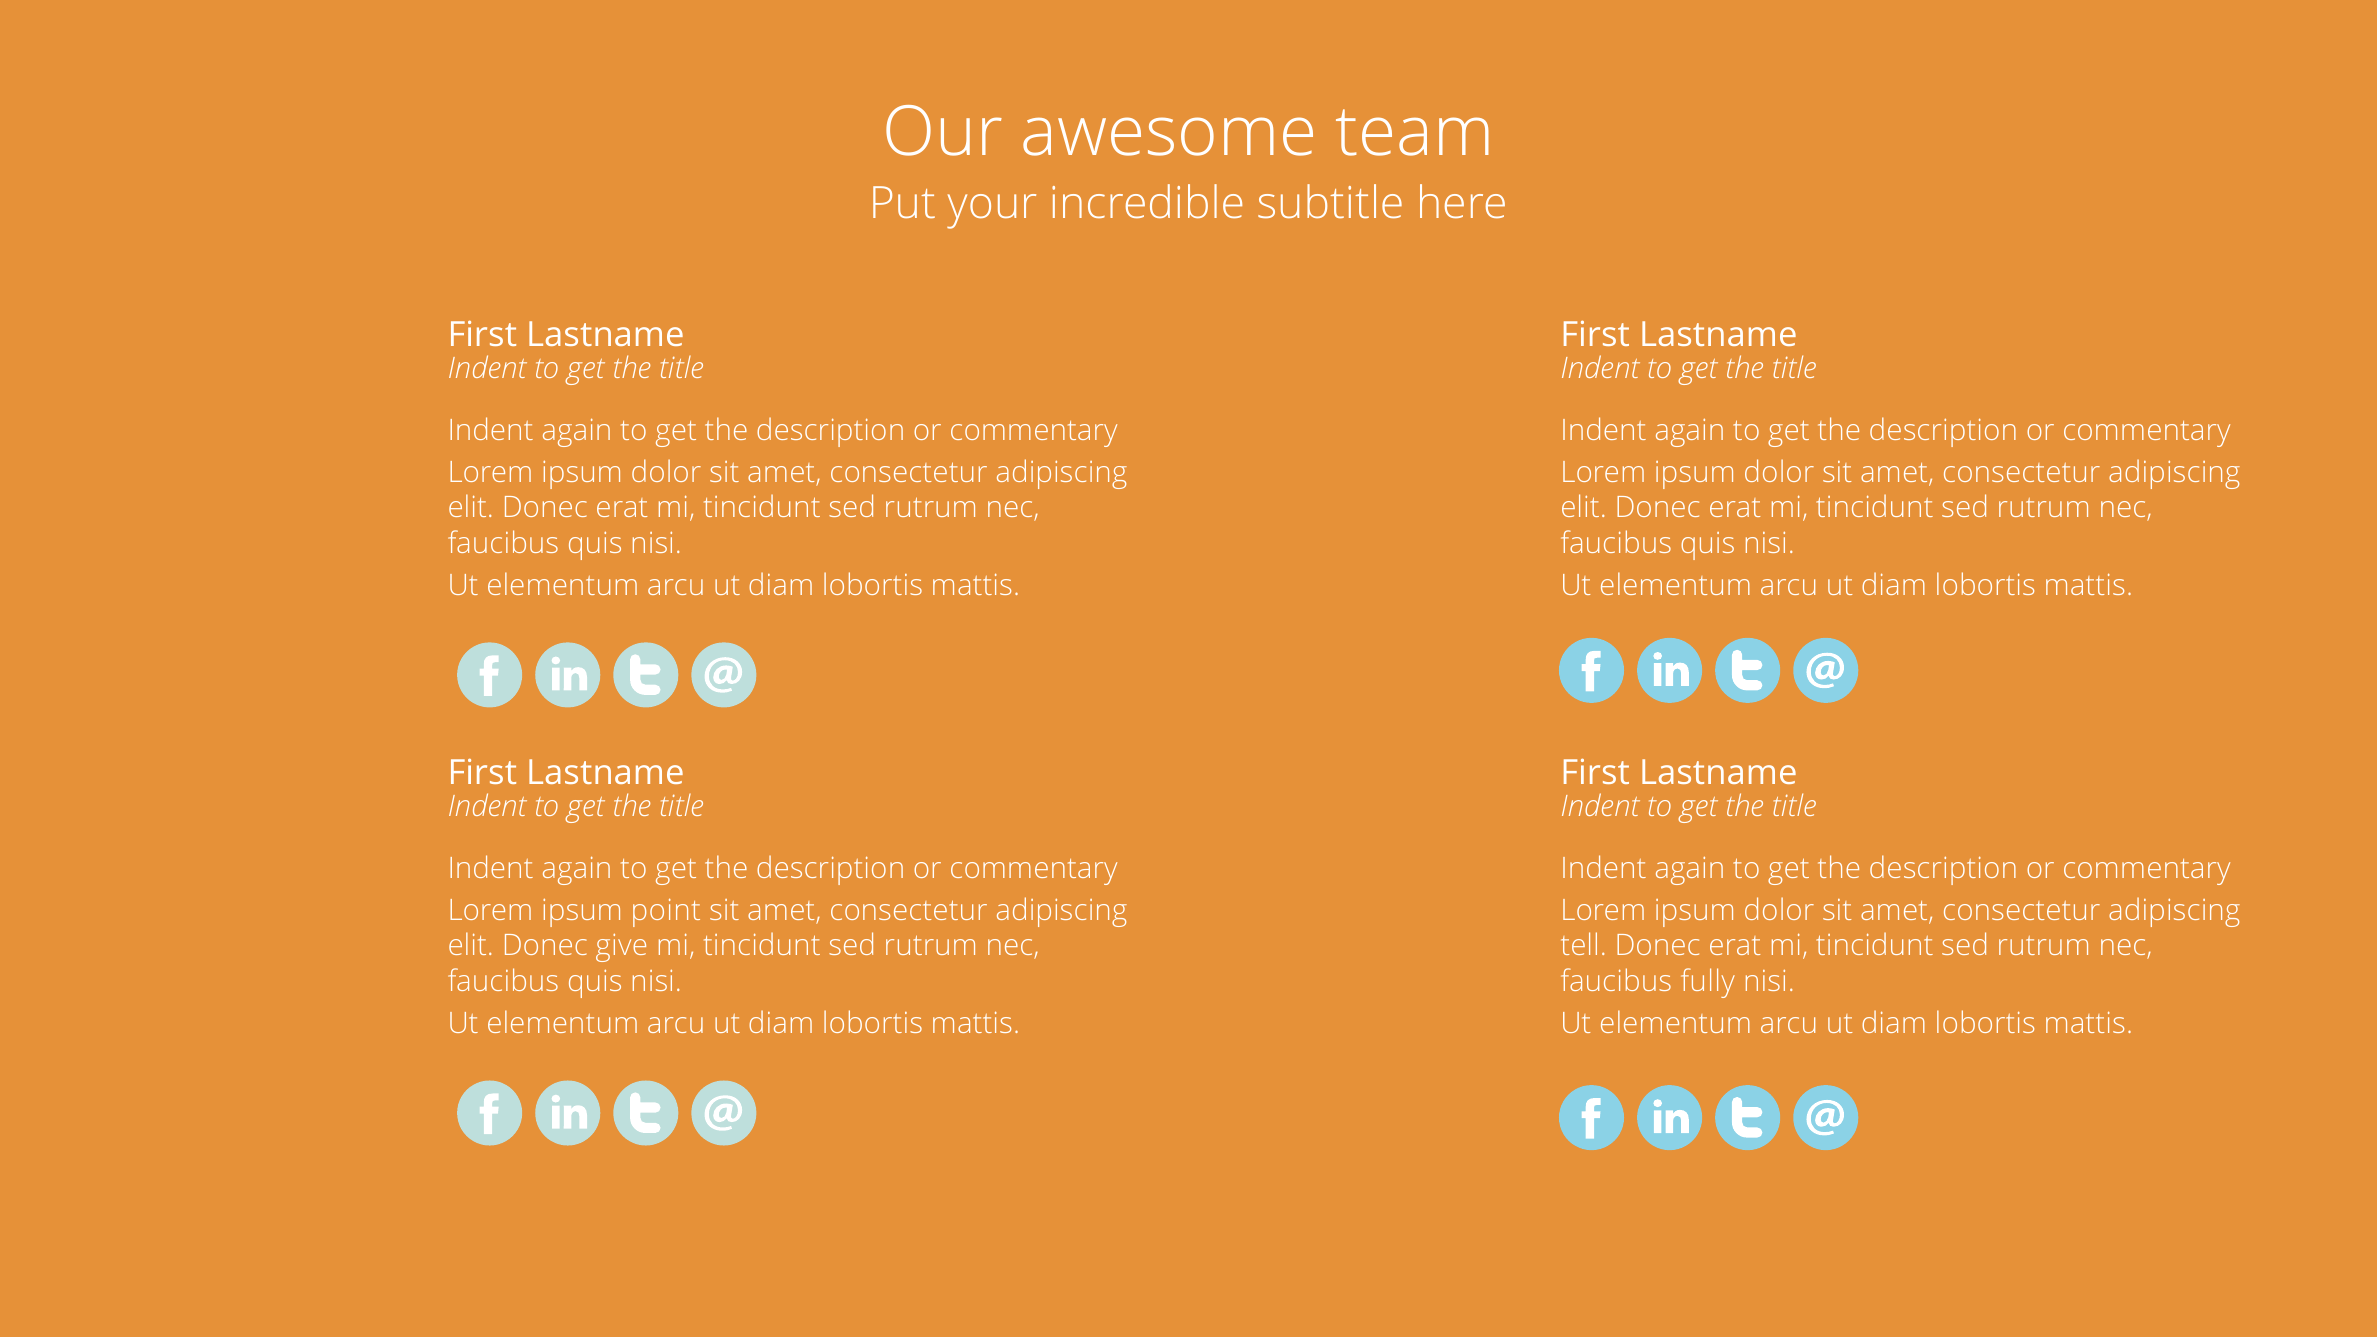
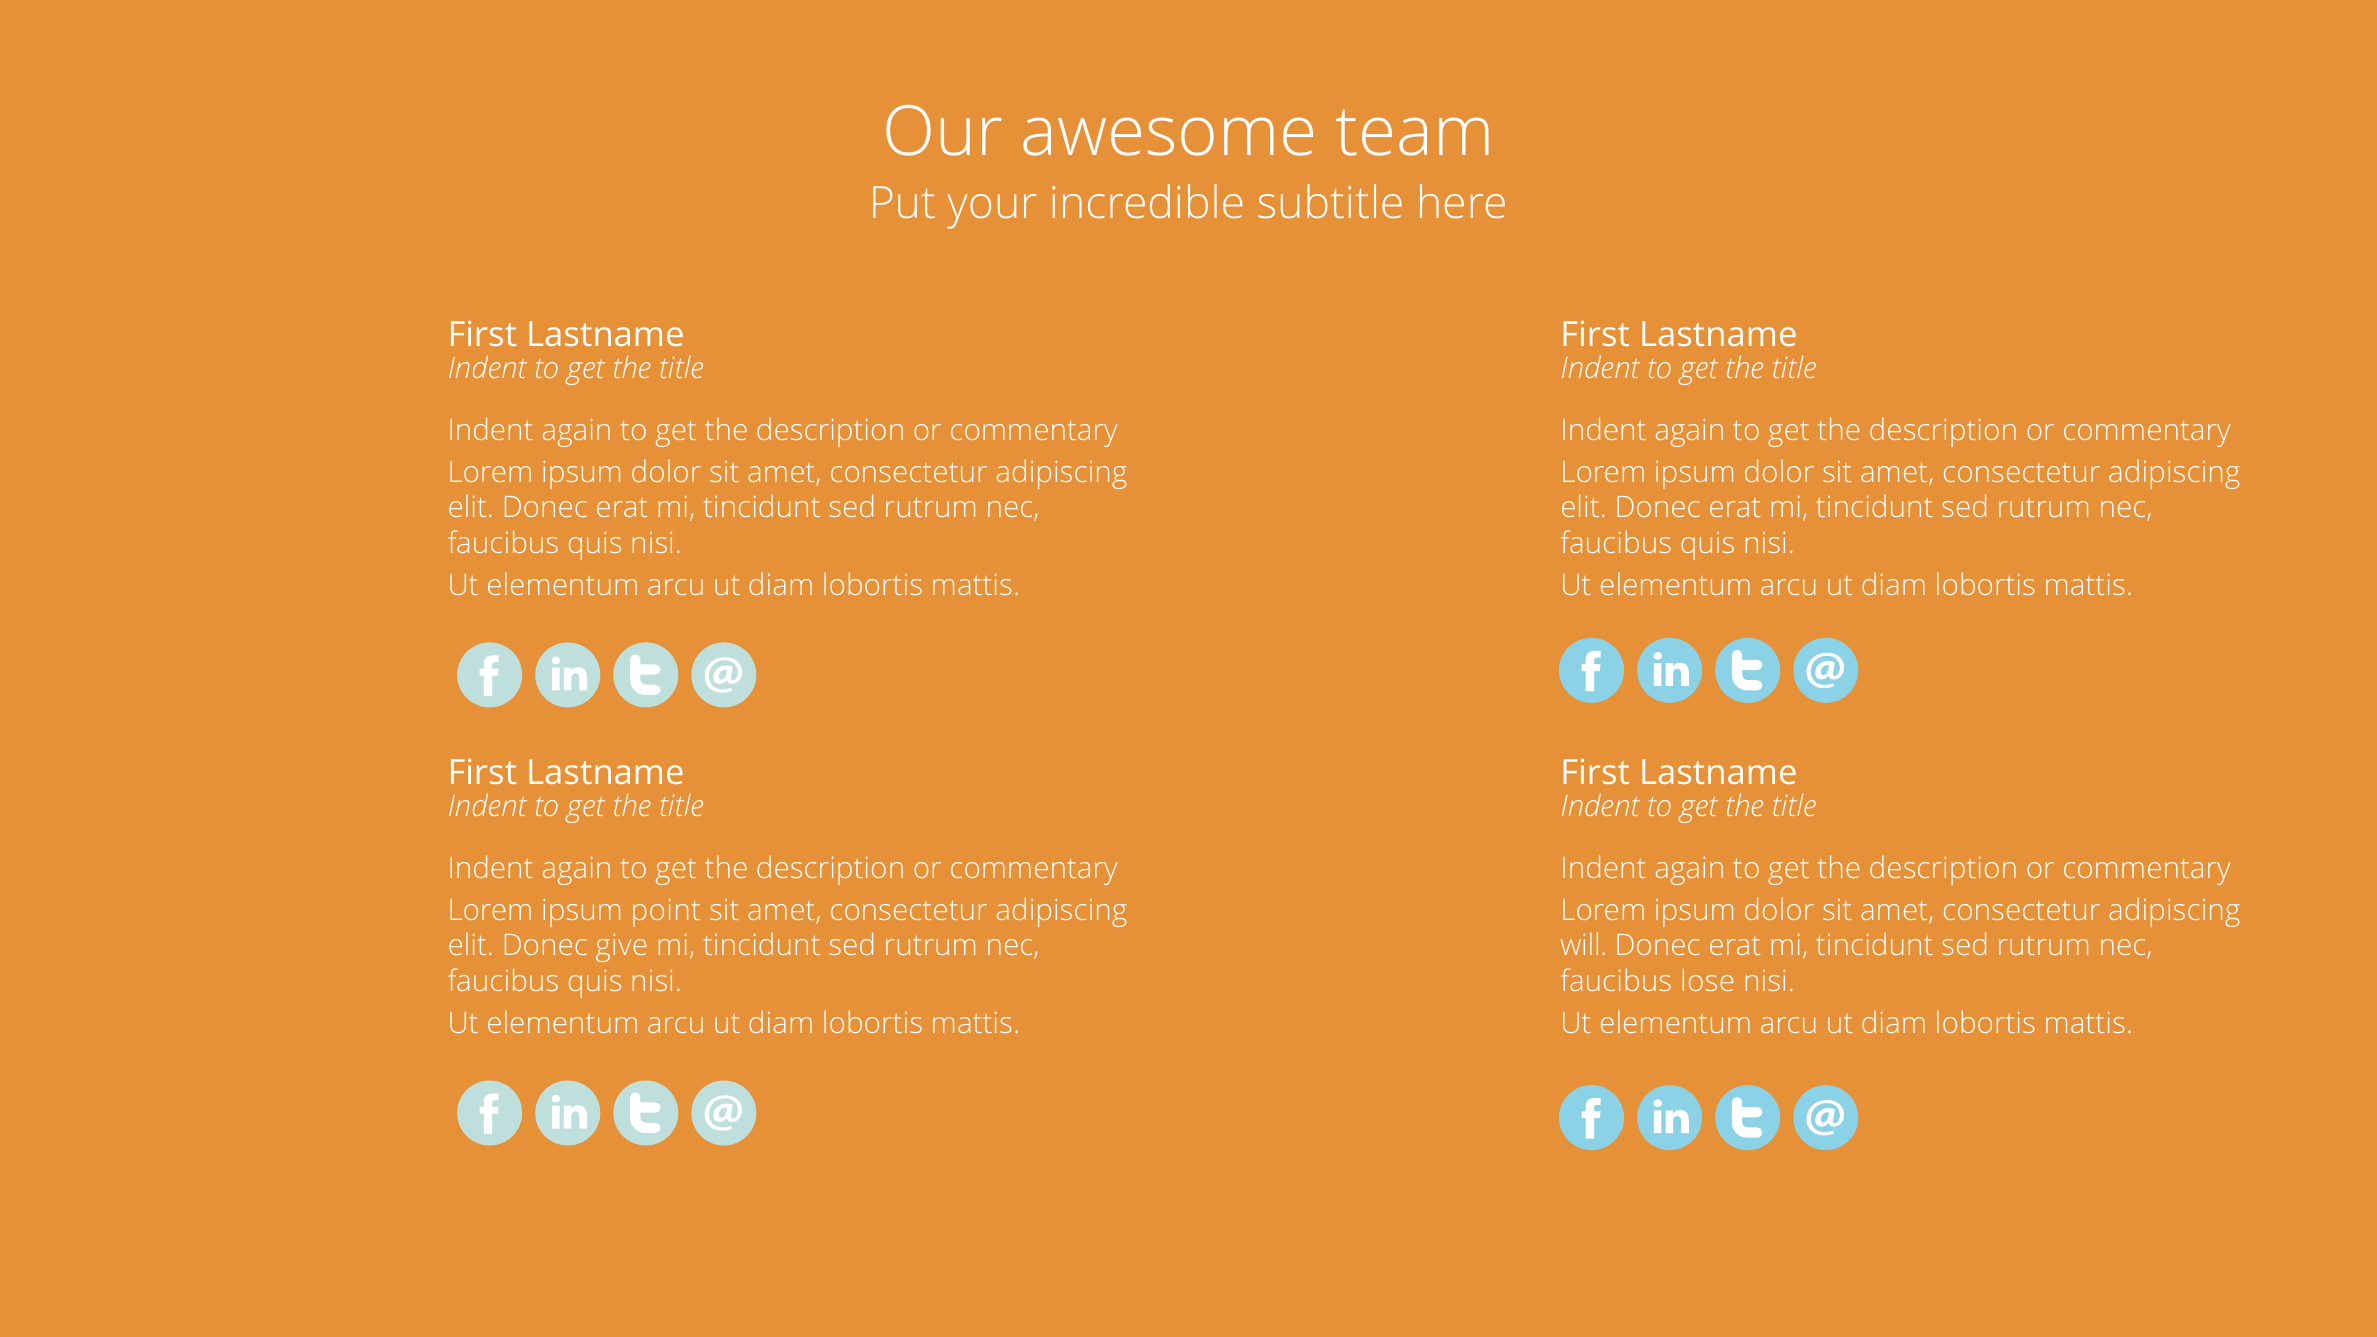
tell: tell -> will (1584, 946)
fully: fully -> lose (1708, 982)
